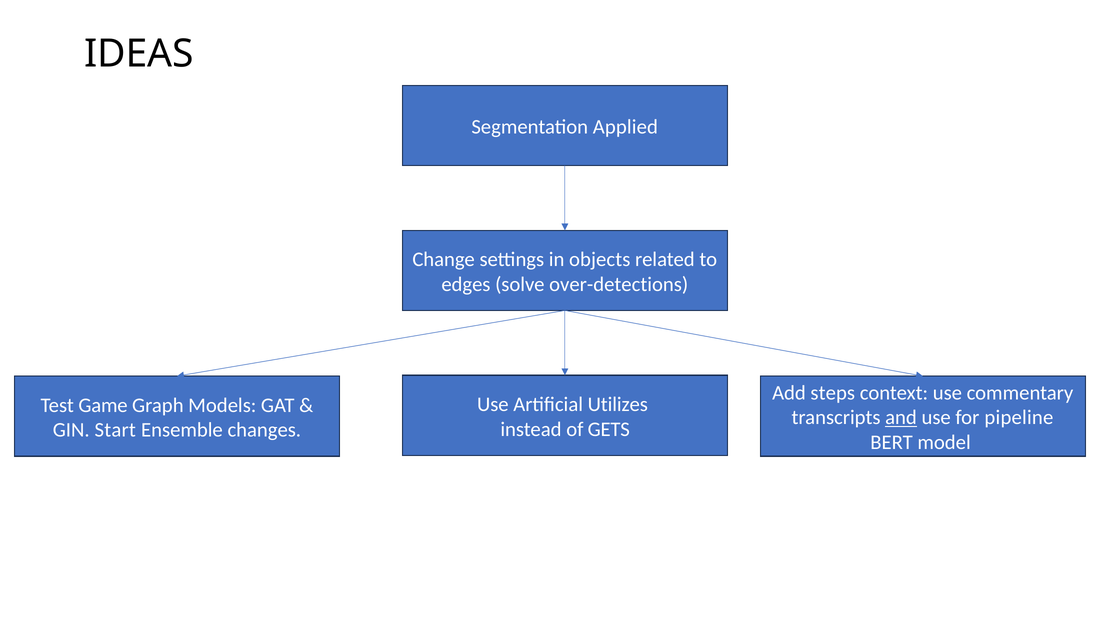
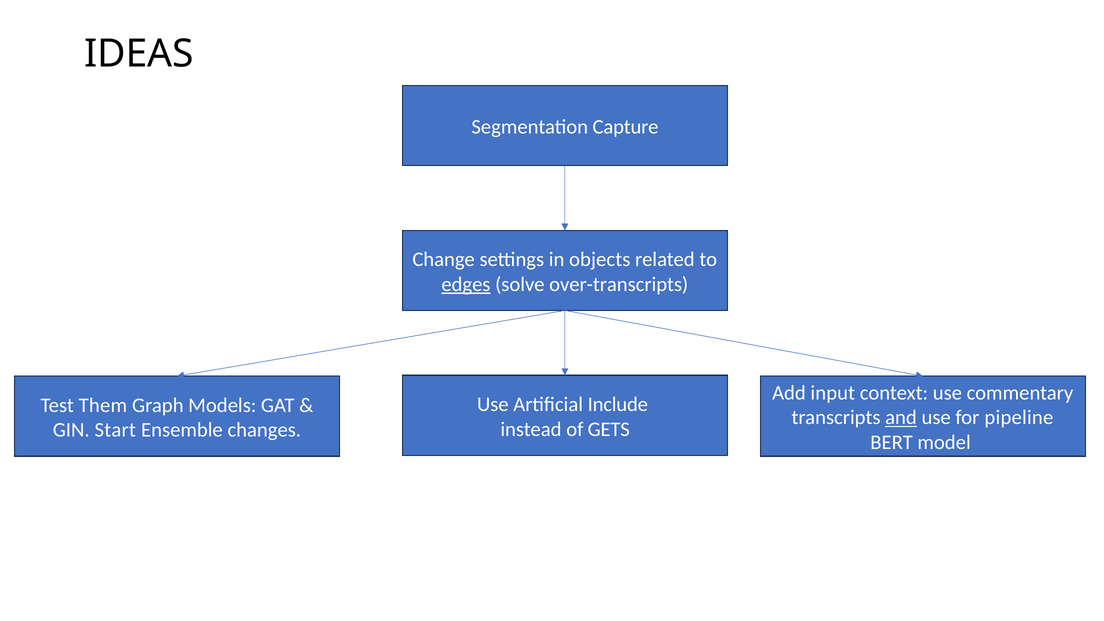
Applied: Applied -> Capture (626, 127)
edges underline: none -> present (466, 284)
over-detections: over-detections -> over-transcripts (619, 284)
steps: steps -> input (833, 393)
Utilizes: Utilizes -> Include (618, 404)
Game: Game -> Them (103, 405)
